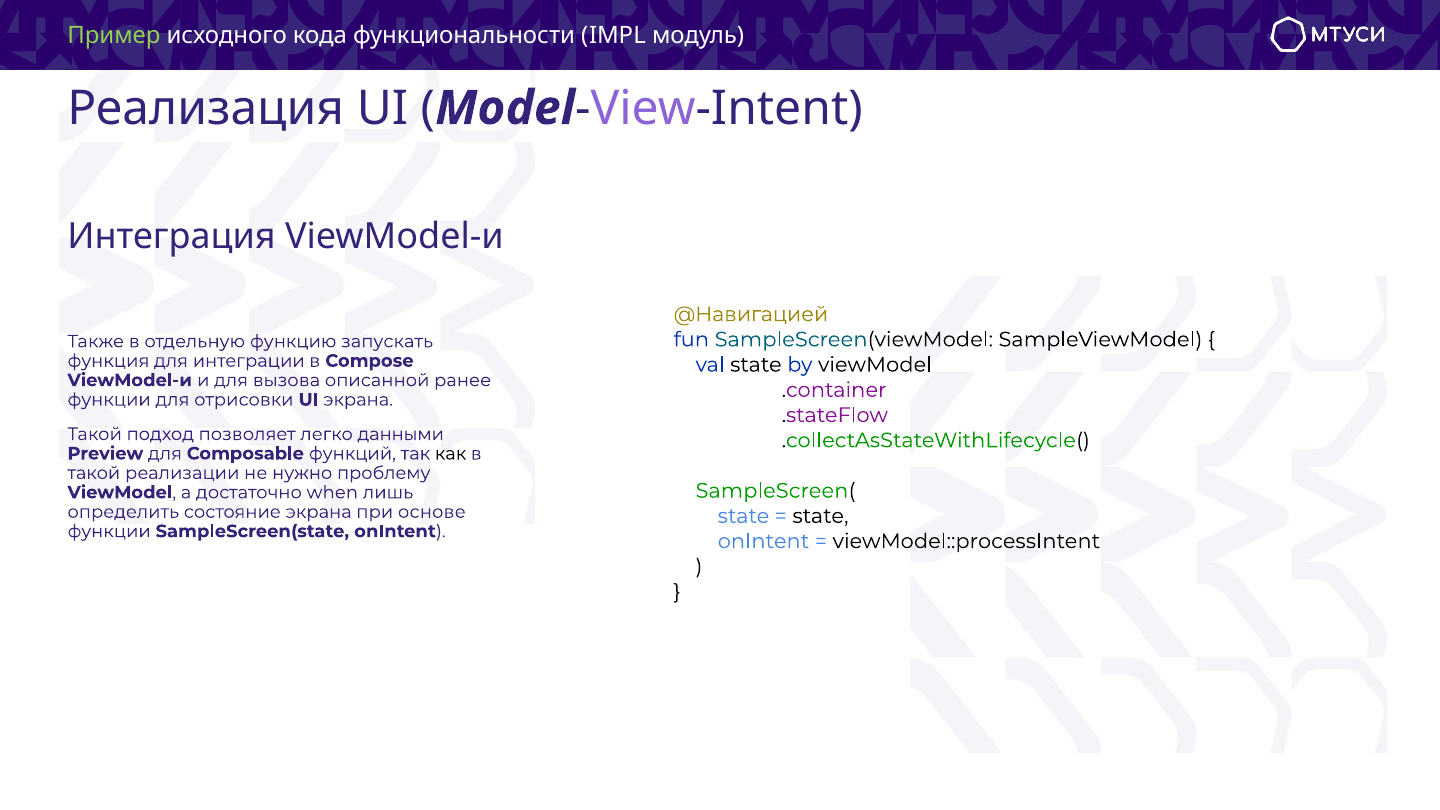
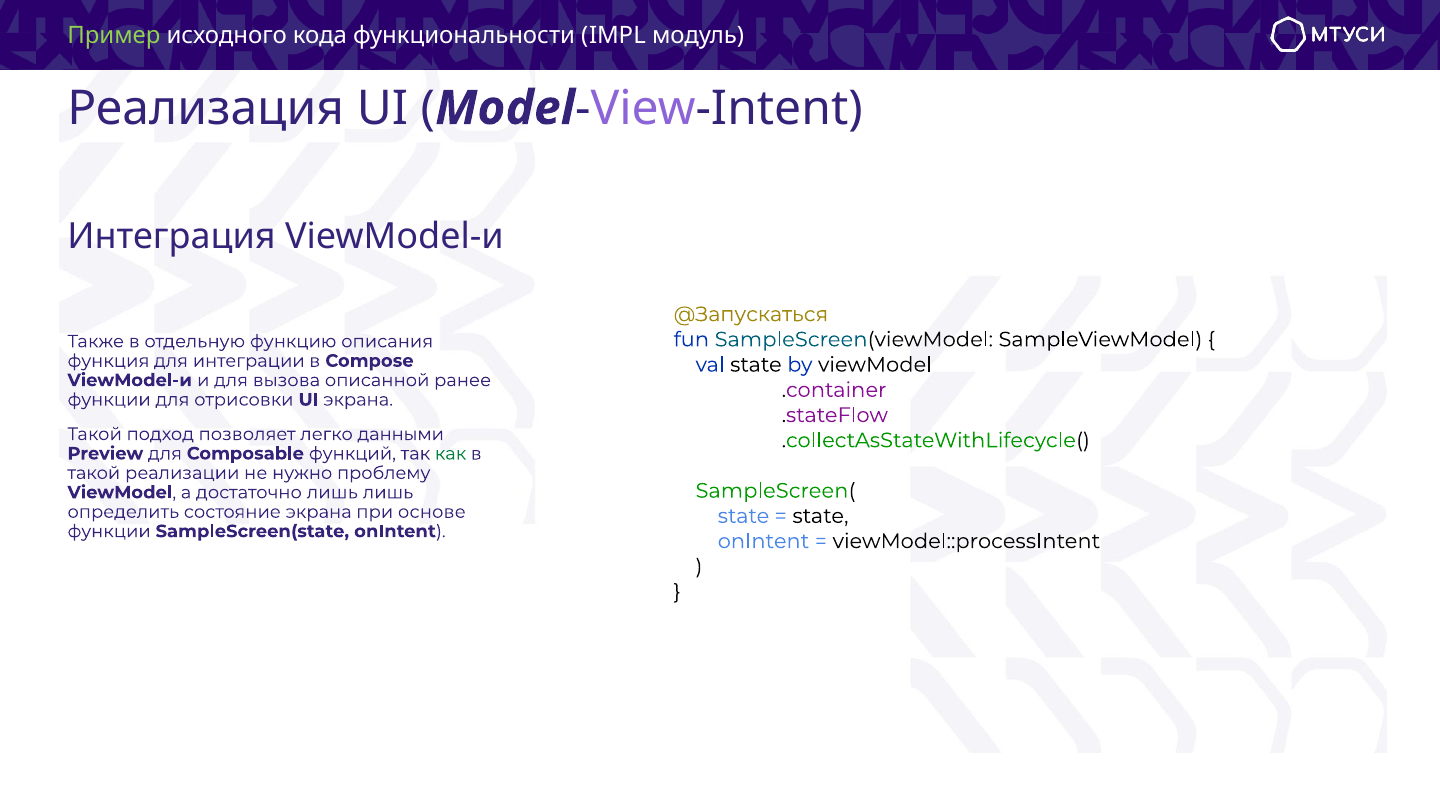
@Навигацией: @Навигацией -> @Запускаться (751, 314)
запускать: запускать -> описания (387, 341)
как colour: black -> green (450, 454)
достаточно when: when -> лишь (332, 492)
